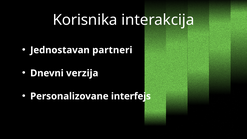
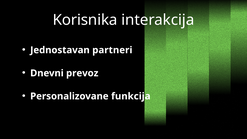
verzija: verzija -> prevoz (82, 73)
interfejs: interfejs -> funkcija (131, 96)
